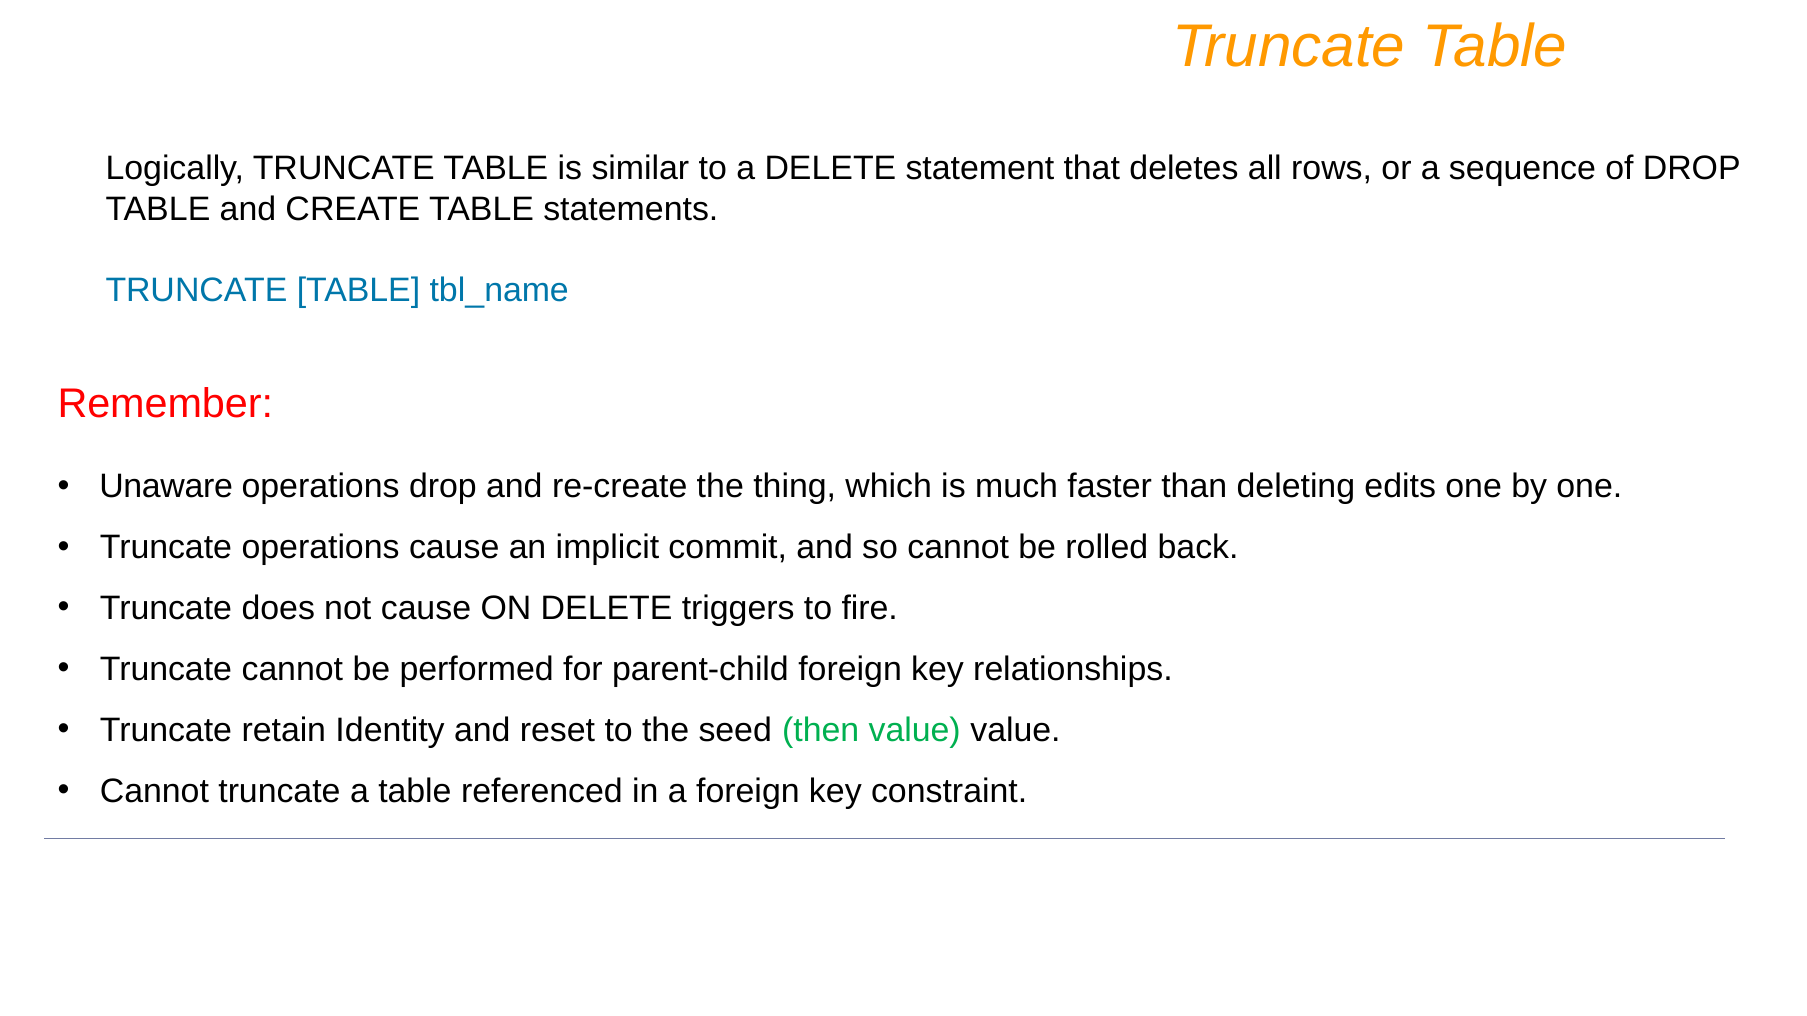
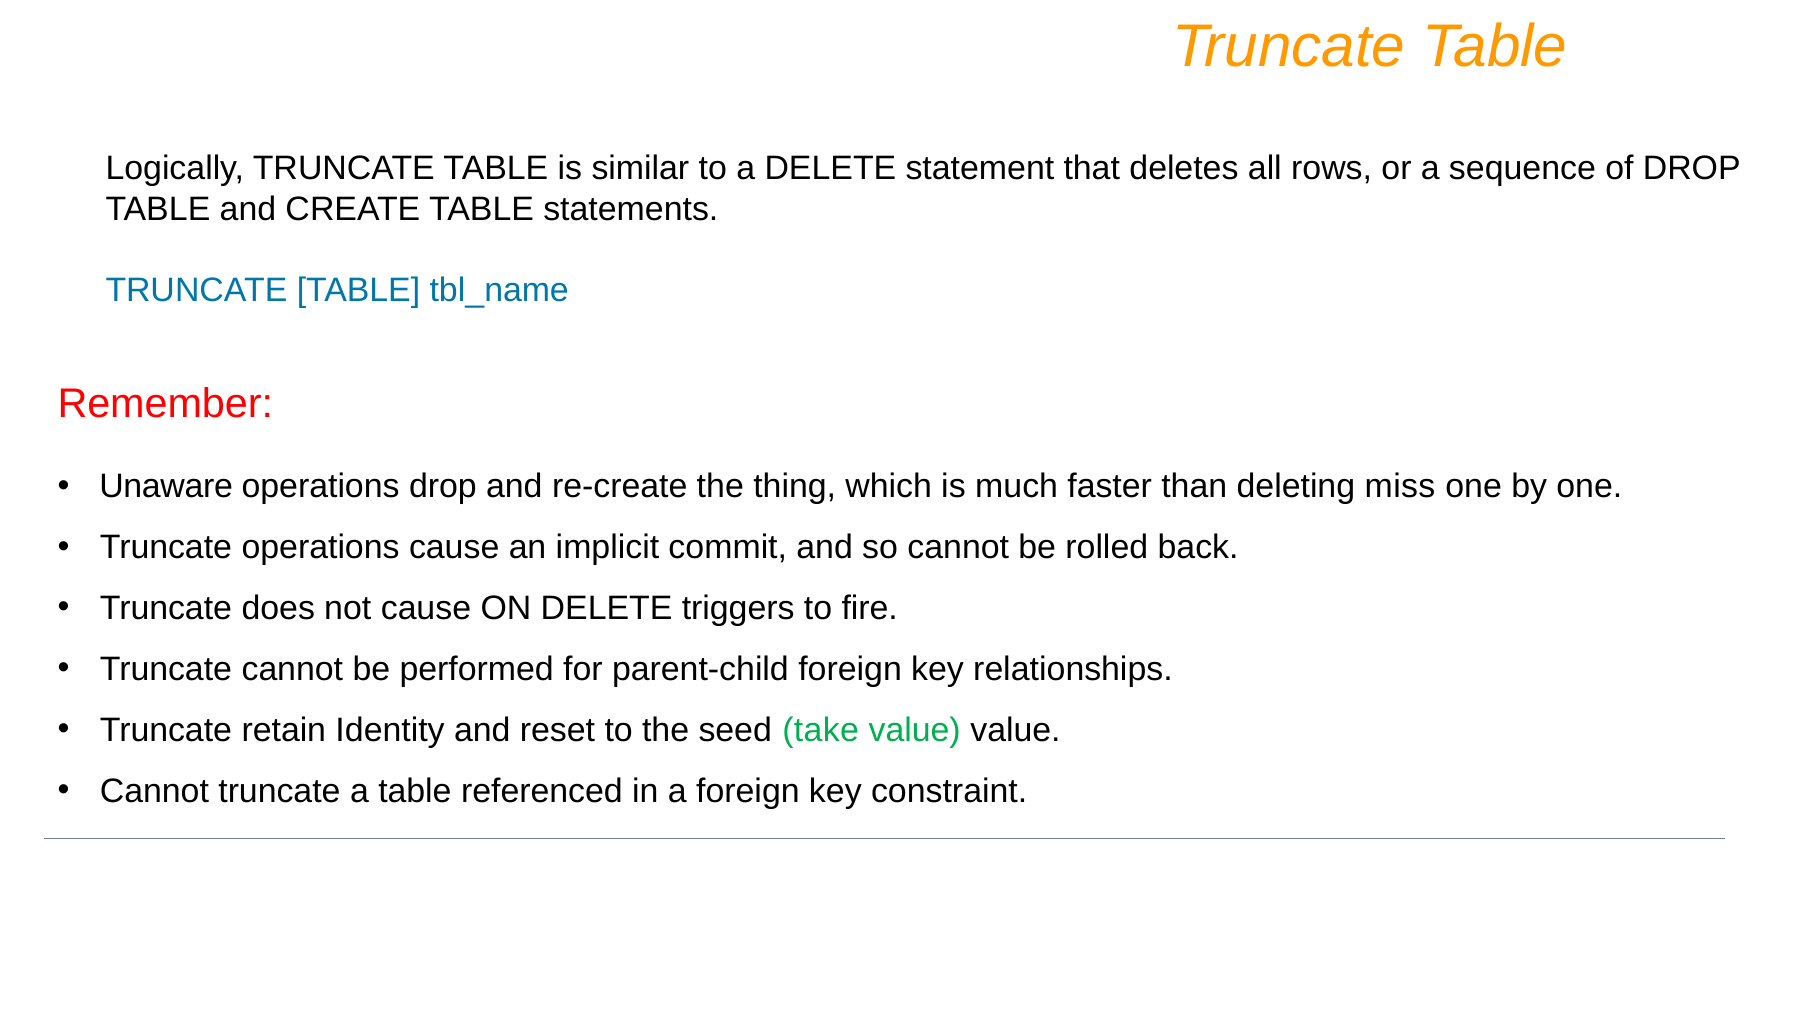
edits: edits -> miss (1400, 487)
then: then -> take (821, 731)
